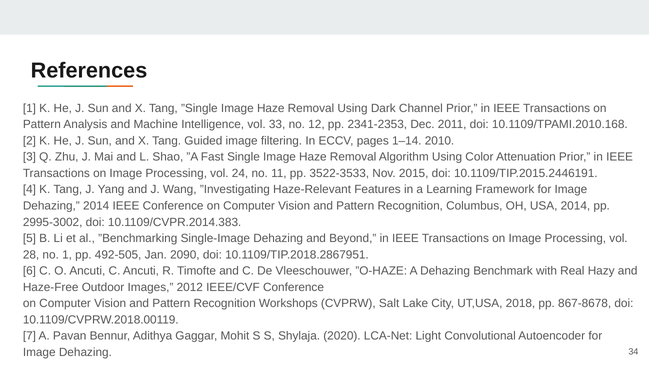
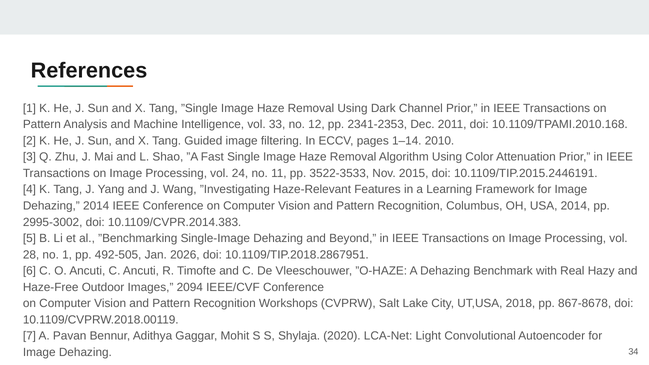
2090: 2090 -> 2026 (185, 255)
2012: 2012 -> 2094 (190, 287)
